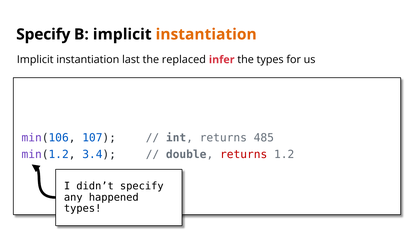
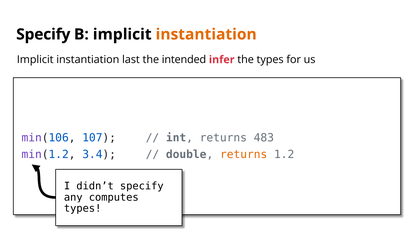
replaced: replaced -> intended (184, 60)
485: 485 -> 483 (264, 138)
returns colour: red -> orange (244, 154)
happened: happened -> computes (114, 197)
